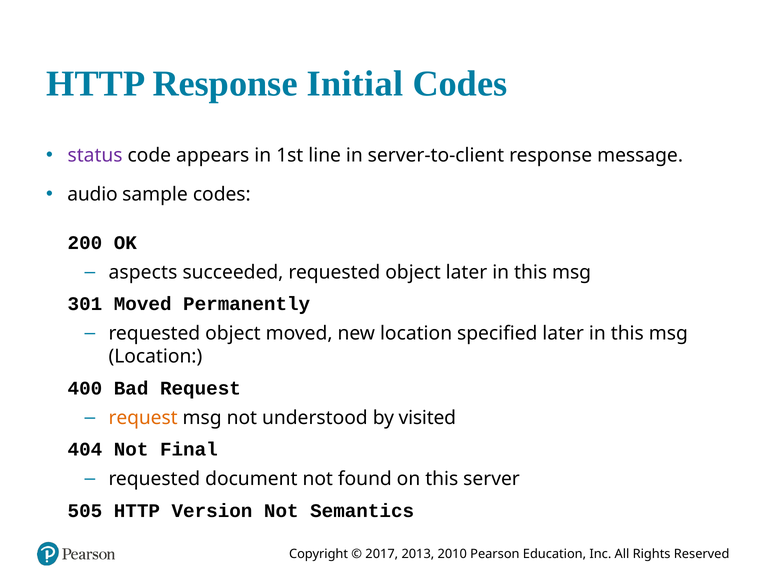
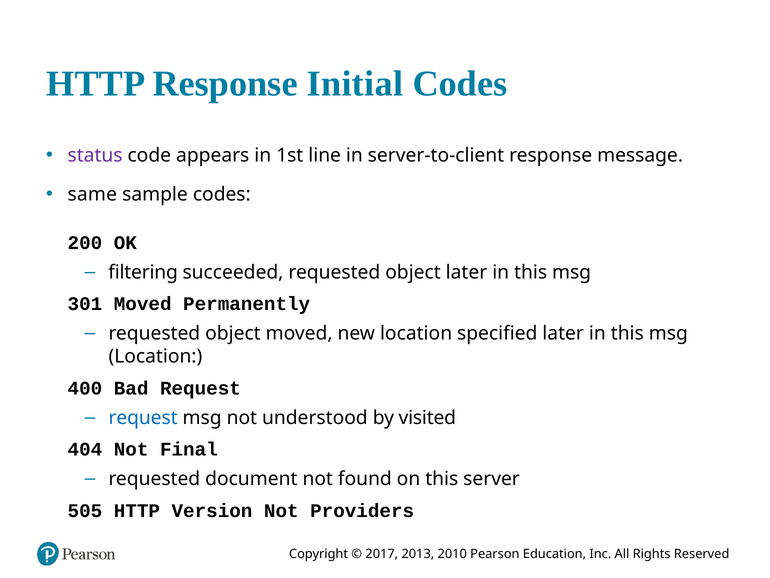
audio: audio -> same (92, 194)
aspects: aspects -> filtering (143, 272)
request colour: orange -> blue (143, 417)
Semantics: Semantics -> Providers (362, 510)
